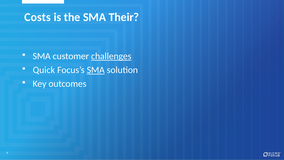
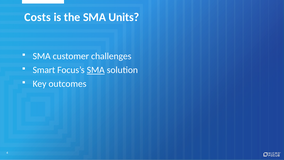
Their: Their -> Units (124, 17)
challenges underline: present -> none (111, 56)
Quick: Quick -> Smart (44, 70)
